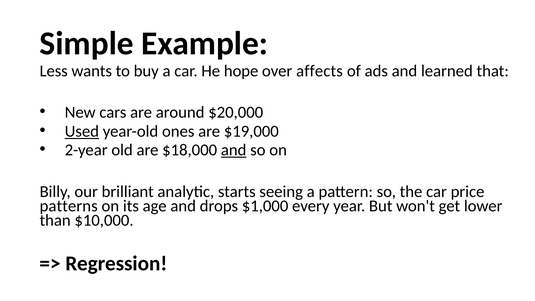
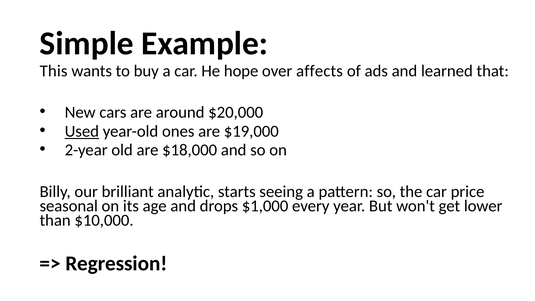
Less: Less -> This (54, 71)
and underline: present -> none (234, 150)
patterns: patterns -> seasonal (69, 206)
